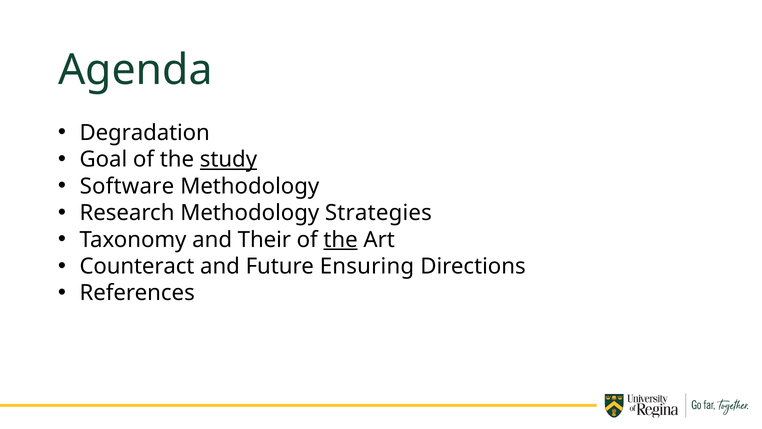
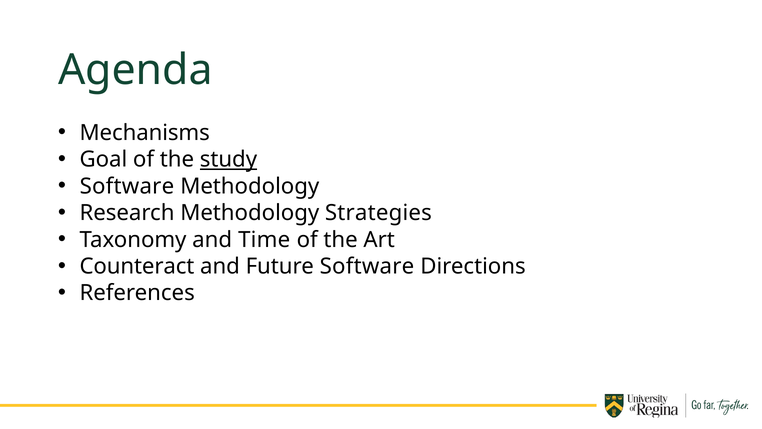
Degradation: Degradation -> Mechanisms (145, 133)
Their: Their -> Time (264, 239)
the underline: present -> none (341, 239)
Future Ensuring: Ensuring -> Software (367, 266)
